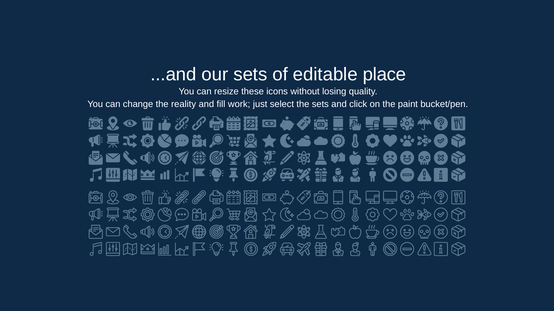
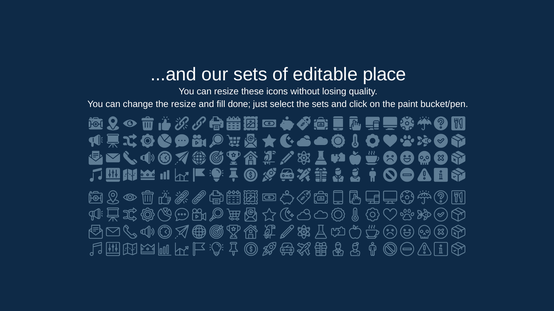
the reality: reality -> resize (184, 104)
work: work -> done (239, 104)
